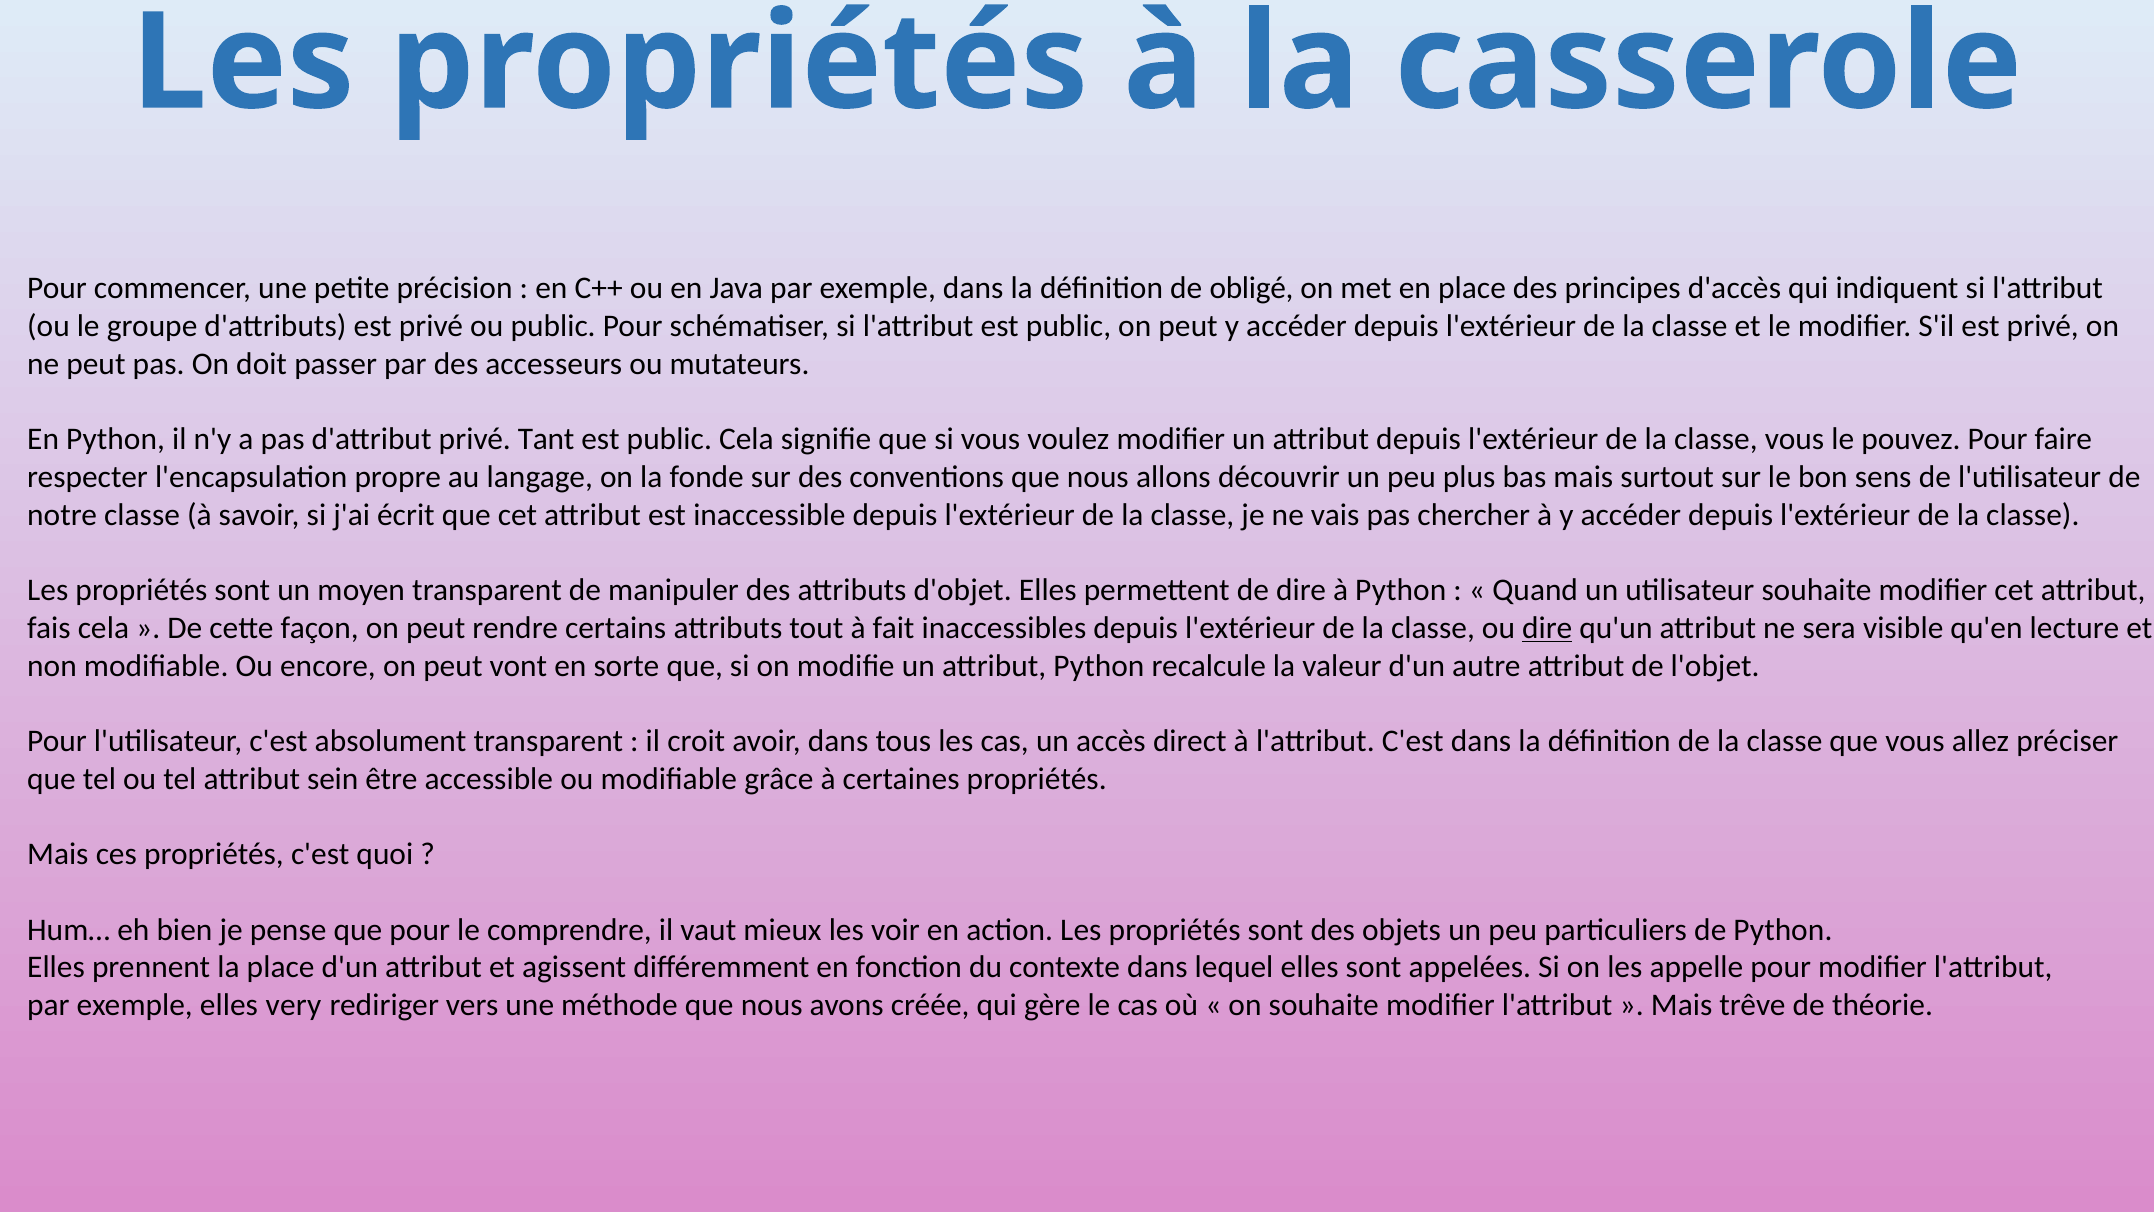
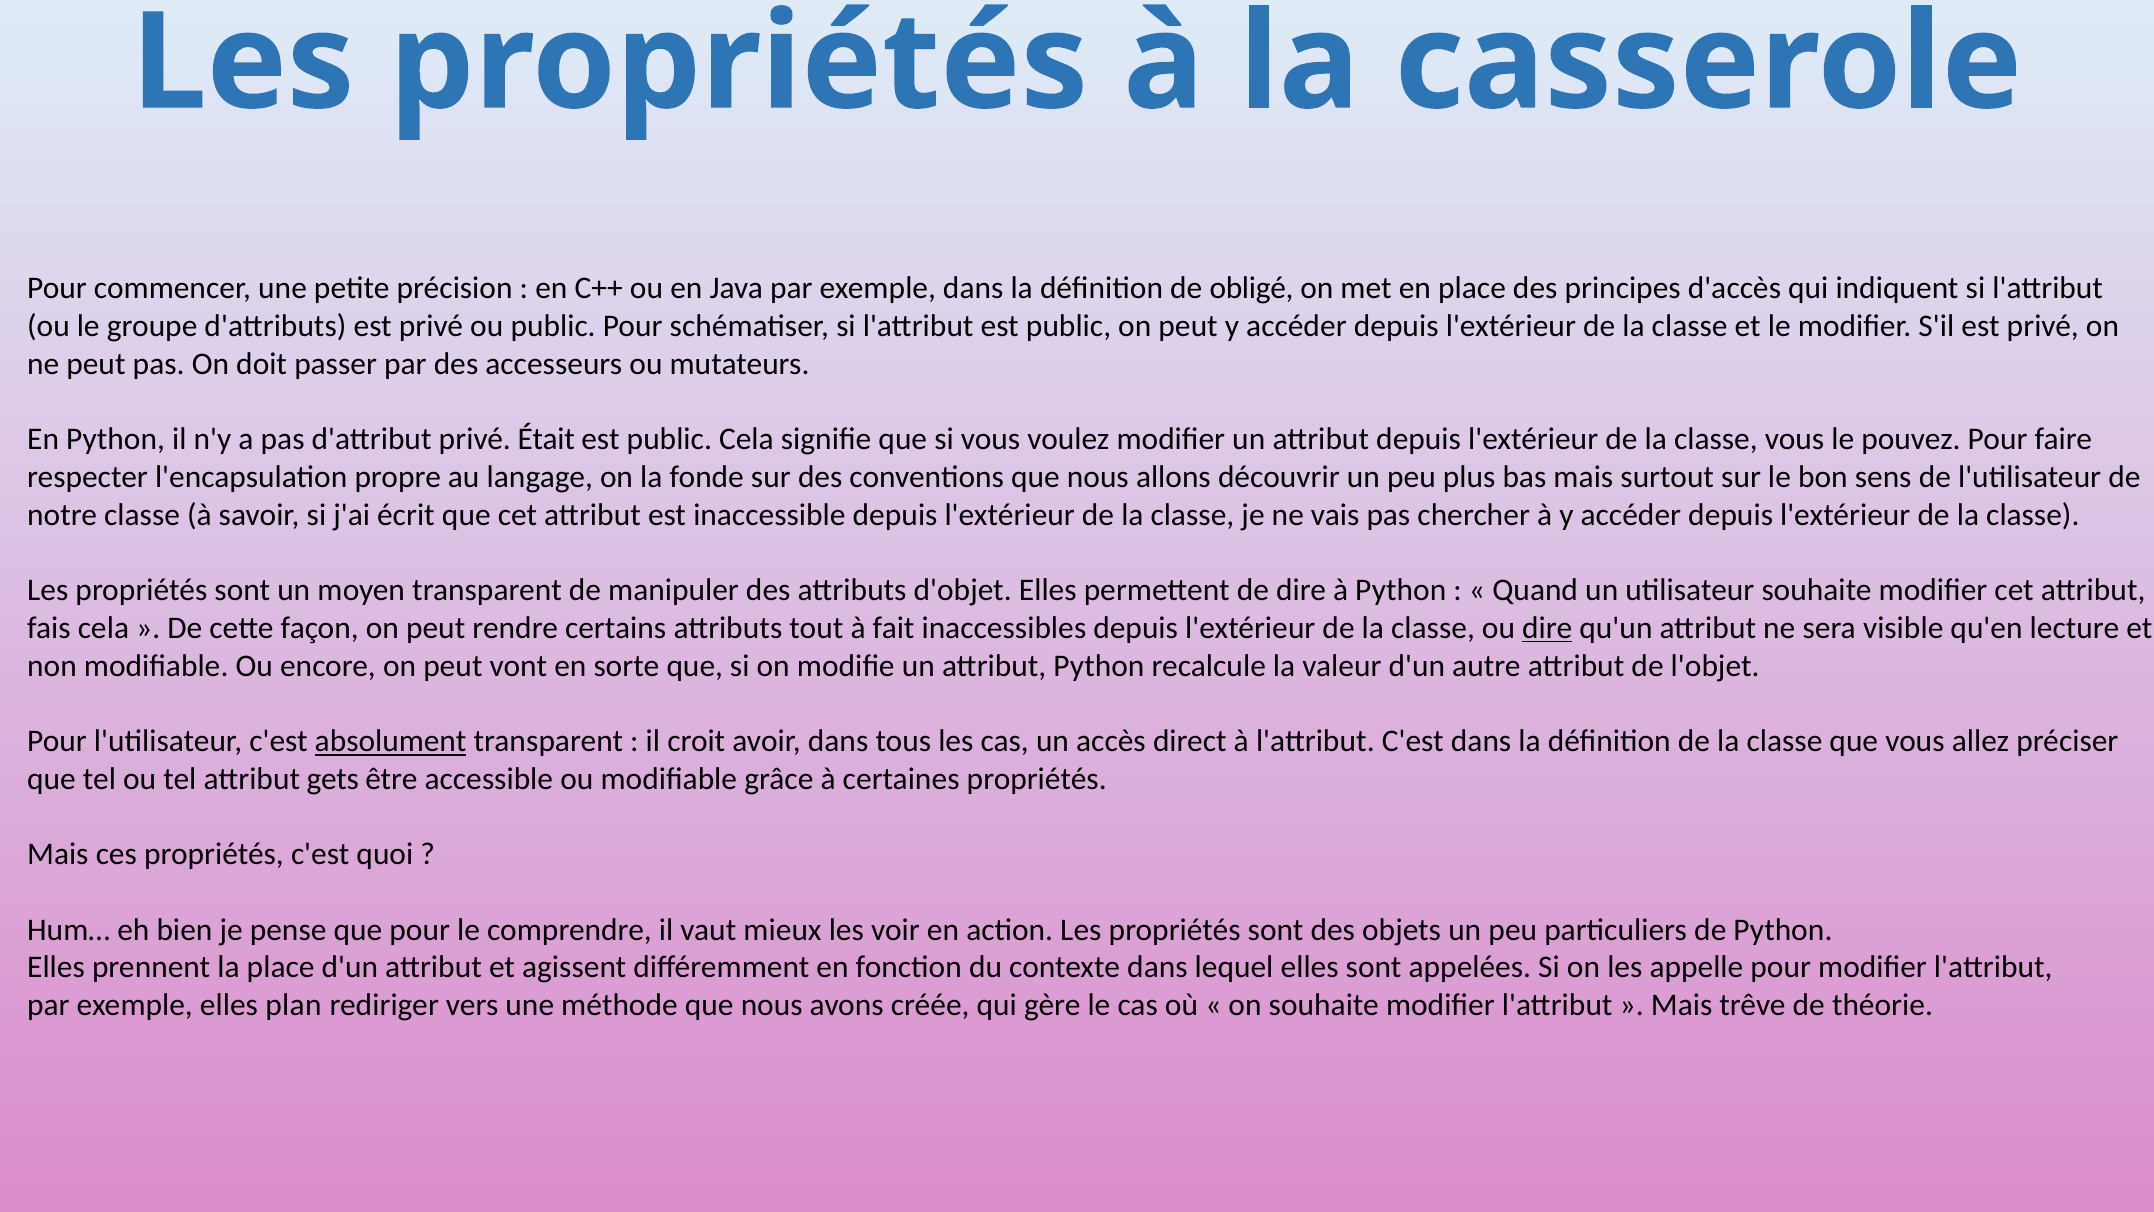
Tant: Tant -> Était (546, 439)
absolument underline: none -> present (391, 741)
sein: sein -> gets (333, 779)
very: very -> plan (294, 1005)
